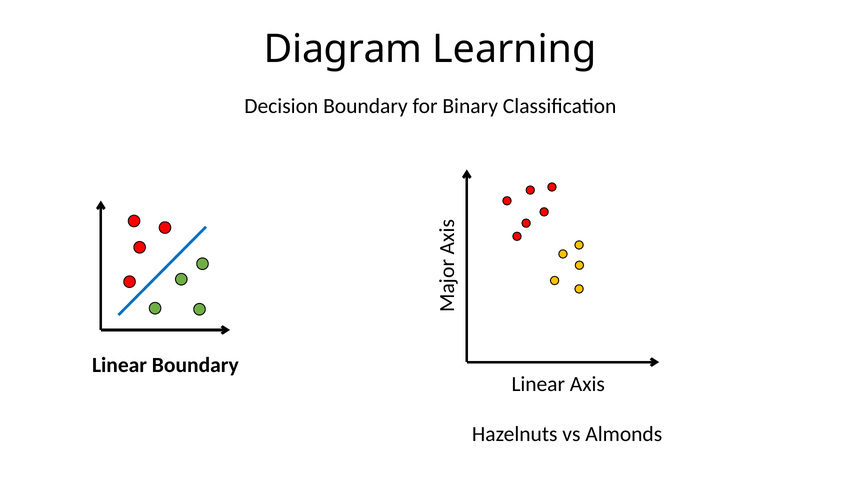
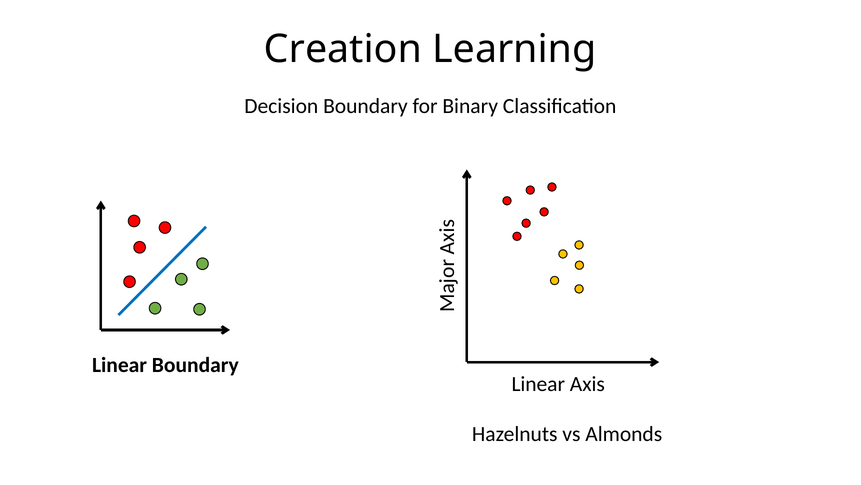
Diagram: Diagram -> Creation (343, 49)
